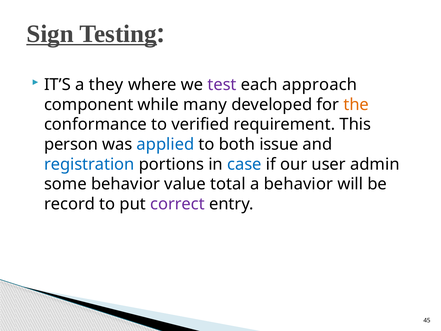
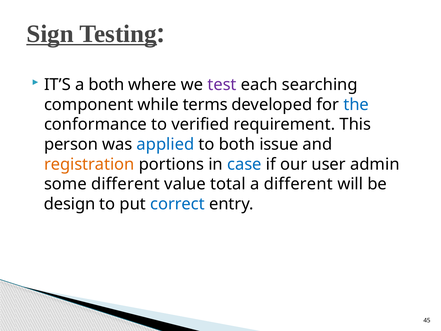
a they: they -> both (106, 85)
approach: approach -> searching (320, 85)
many: many -> terms (205, 105)
the colour: orange -> blue (356, 105)
registration colour: blue -> orange (89, 164)
some behavior: behavior -> different (125, 184)
a behavior: behavior -> different (298, 184)
record: record -> design (70, 204)
correct colour: purple -> blue (178, 204)
